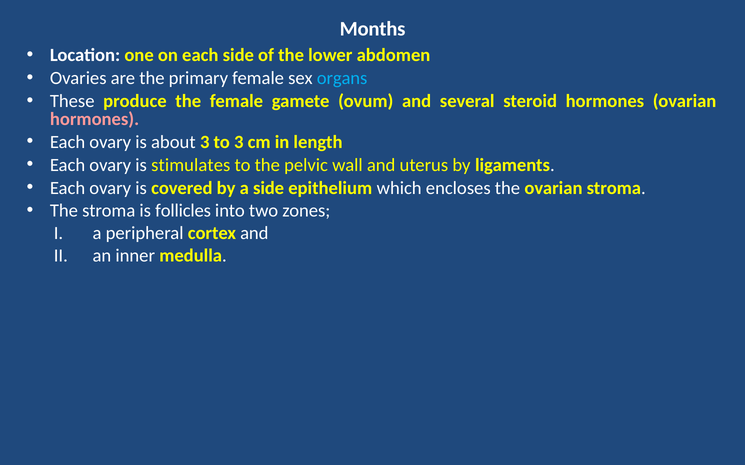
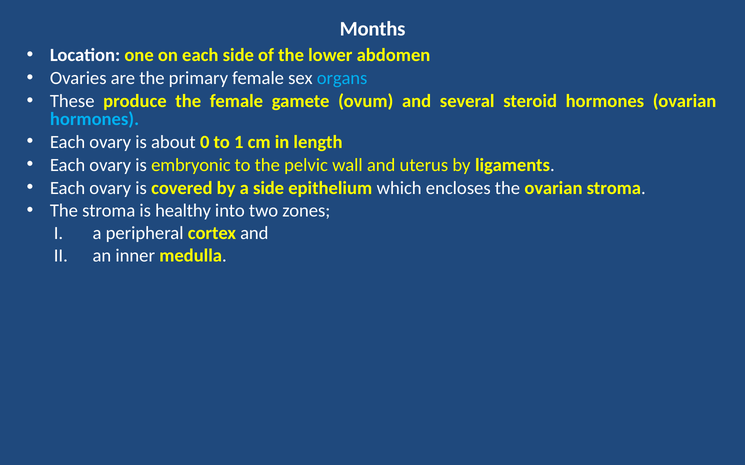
hormones colour: pink -> light blue (95, 119)
about 3: 3 -> 0 (205, 142)
to 3: 3 -> 1 (239, 142)
stimulates: stimulates -> embryonic (191, 165)
follicles: follicles -> healthy (183, 211)
